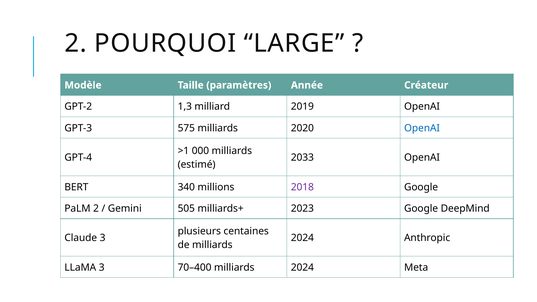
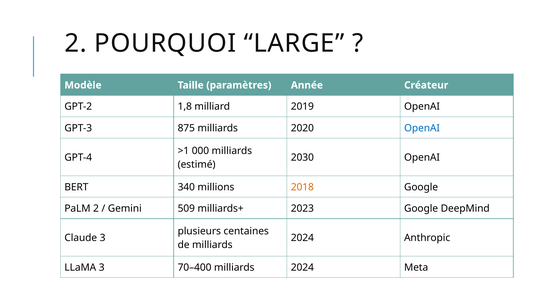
1,3: 1,3 -> 1,8 (185, 107)
575: 575 -> 875 (186, 128)
2033: 2033 -> 2030 (302, 158)
2018 colour: purple -> orange (302, 187)
505: 505 -> 509 (186, 208)
